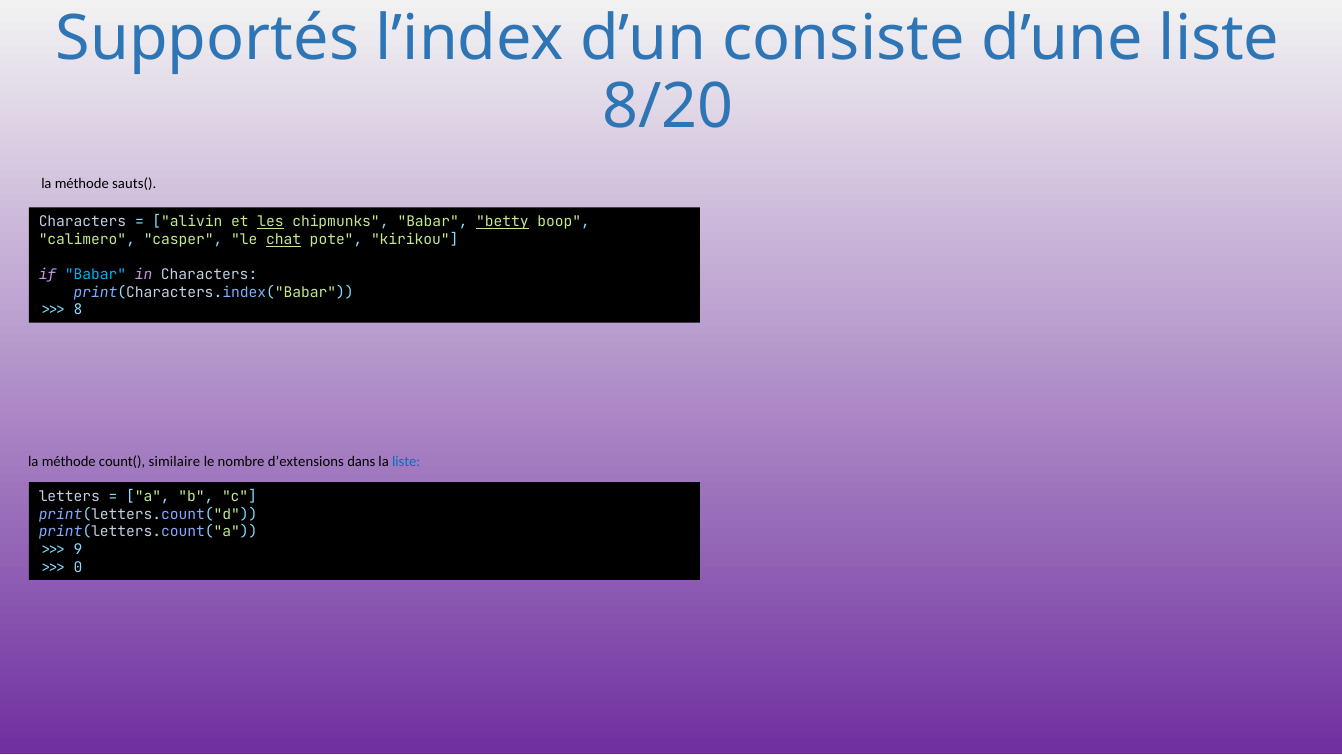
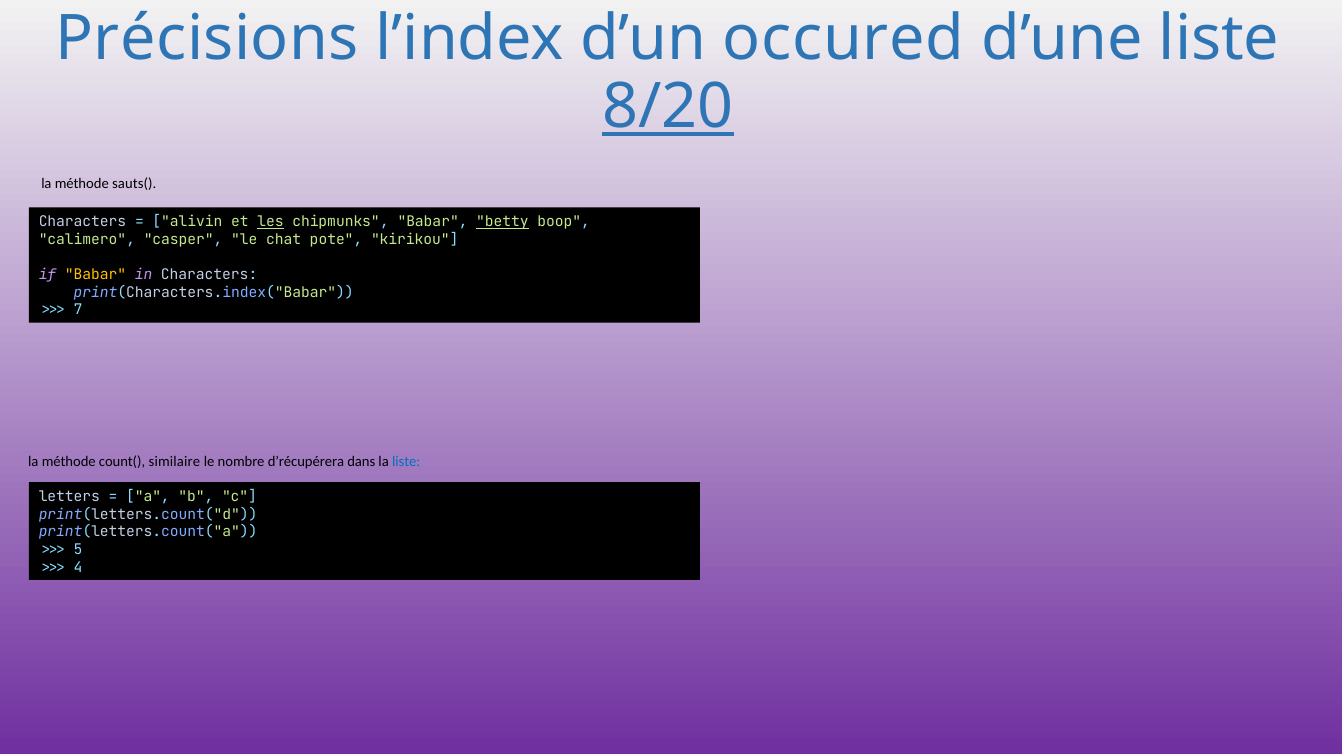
Supportés: Supportés -> Précisions (207, 39)
consiste: consiste -> occured (843, 39)
8/20 underline: none -> present (668, 107)
chat underline: present -> none (284, 240)
Babar colour: light blue -> yellow (96, 275)
8: 8 -> 7 (78, 310)
d’extensions: d’extensions -> d’récupérera (306, 461)
9: 9 -> 5 (78, 549)
0: 0 -> 4 (78, 567)
